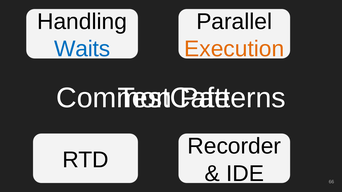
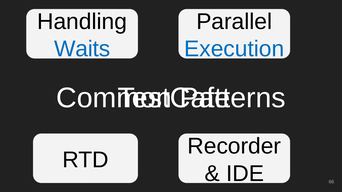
Execution colour: orange -> blue (234, 49)
